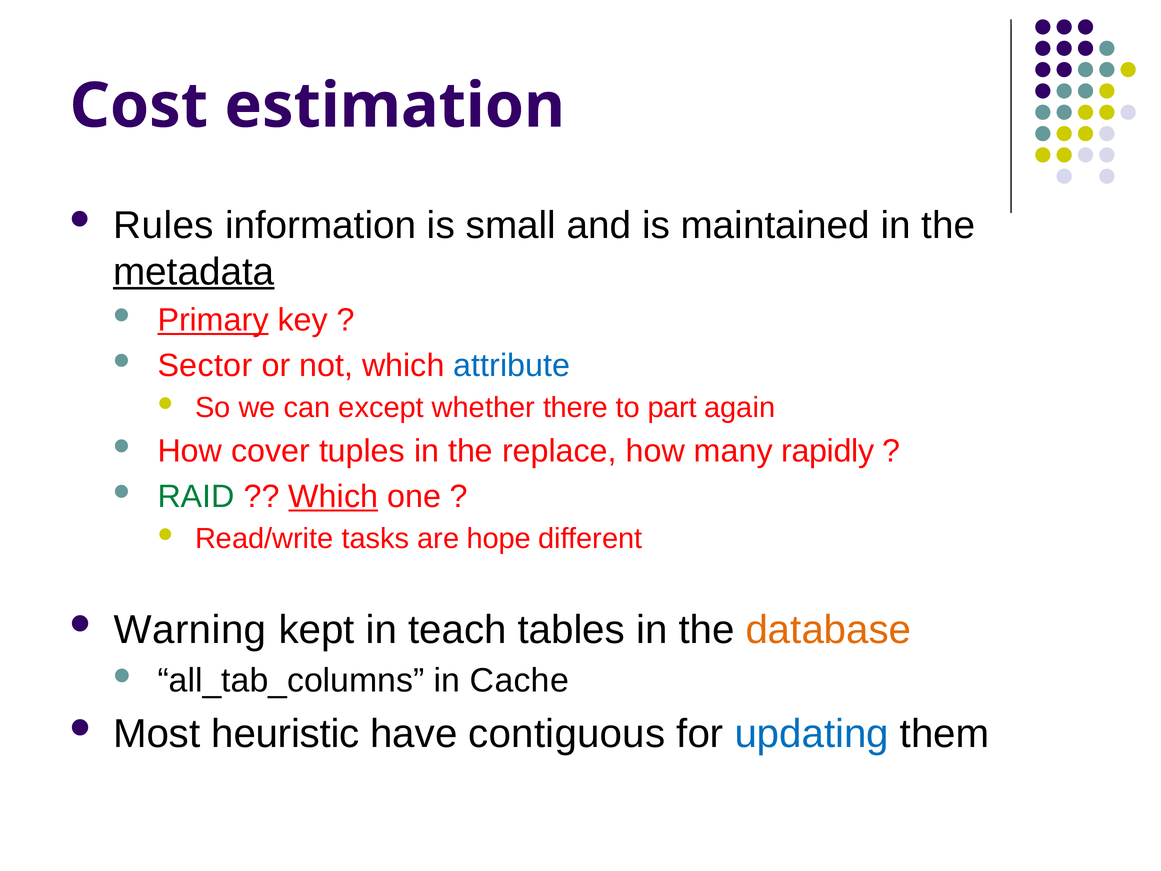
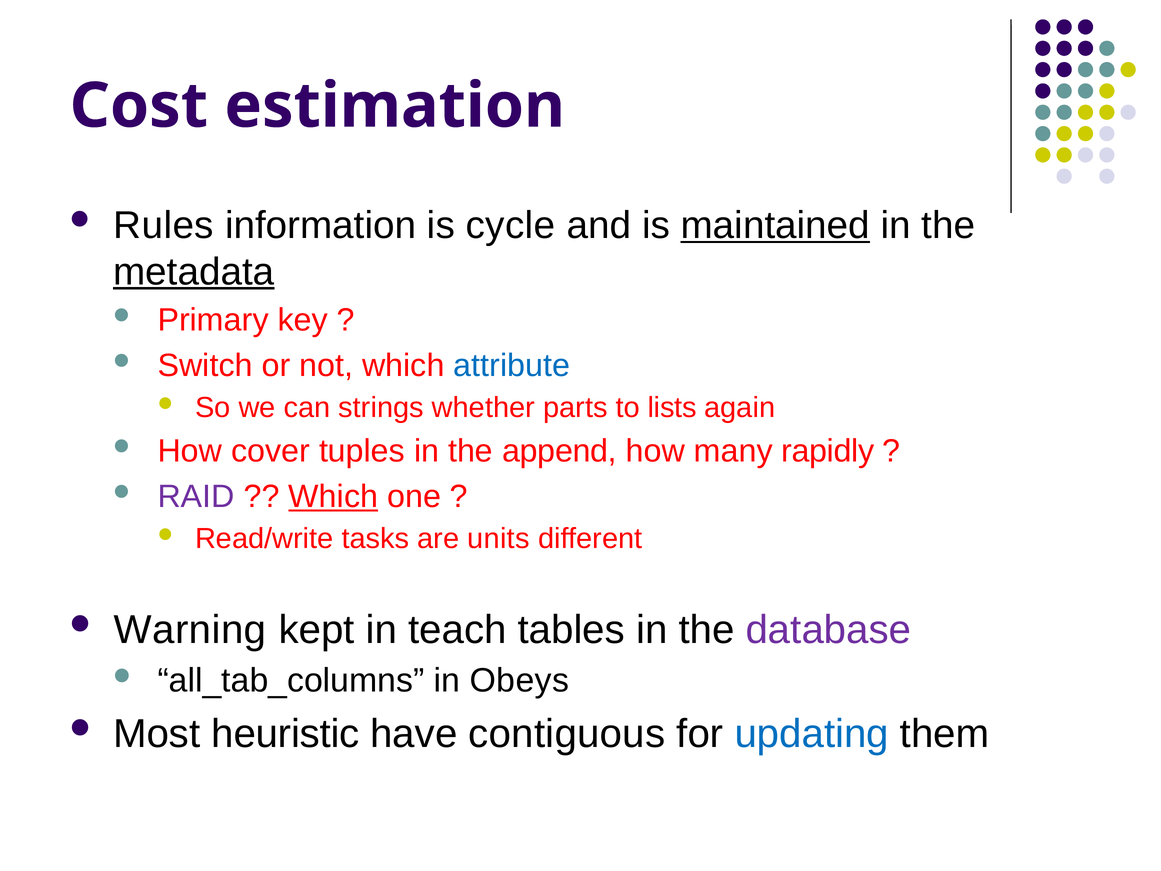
small: small -> cycle (511, 225)
maintained underline: none -> present (775, 225)
Primary underline: present -> none (213, 320)
Sector: Sector -> Switch (205, 365)
except: except -> strings (381, 408)
there: there -> parts (575, 408)
part: part -> lists (672, 408)
replace: replace -> append (559, 451)
RAID colour: green -> purple (196, 496)
hope: hope -> units (499, 539)
database colour: orange -> purple (828, 630)
Cache: Cache -> Obeys (519, 681)
